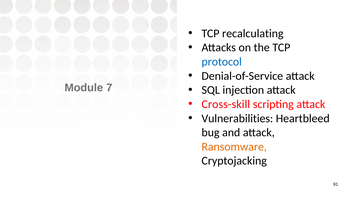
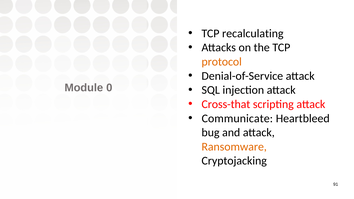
protocol colour: blue -> orange (222, 62)
7: 7 -> 0 (109, 88)
Cross-skill: Cross-skill -> Cross-that (226, 104)
Vulnerabilities: Vulnerabilities -> Communicate (237, 118)
